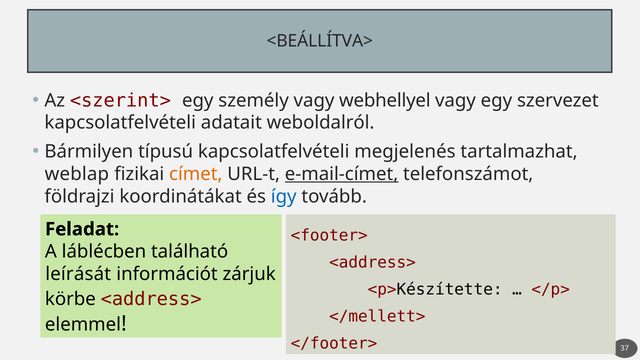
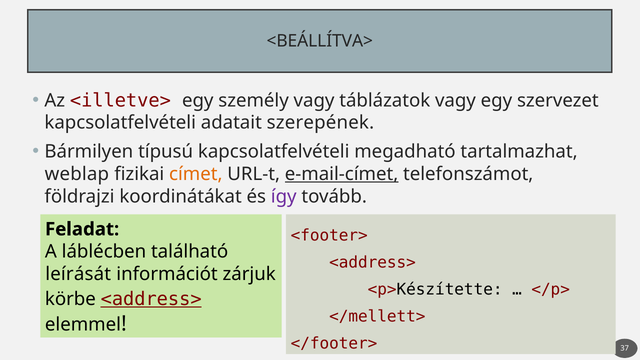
<szerint>: <szerint> -> <illetve> (120, 100)
webhellyel: webhellyel -> táblázatok (385, 100)
weboldalról: weboldalról -> szerepének (320, 123)
megjelenés: megjelenés -> megadható (405, 152)
így colour: blue -> purple (284, 196)
<address> underline: none -> present (151, 299)
